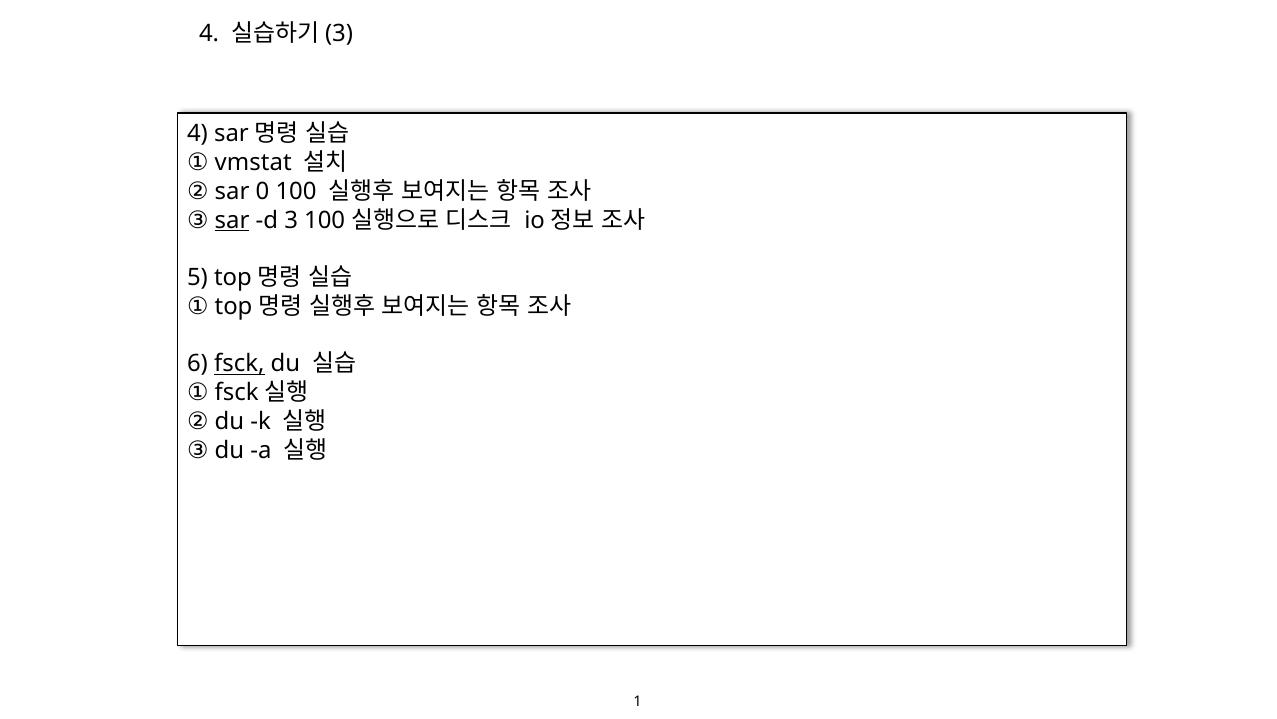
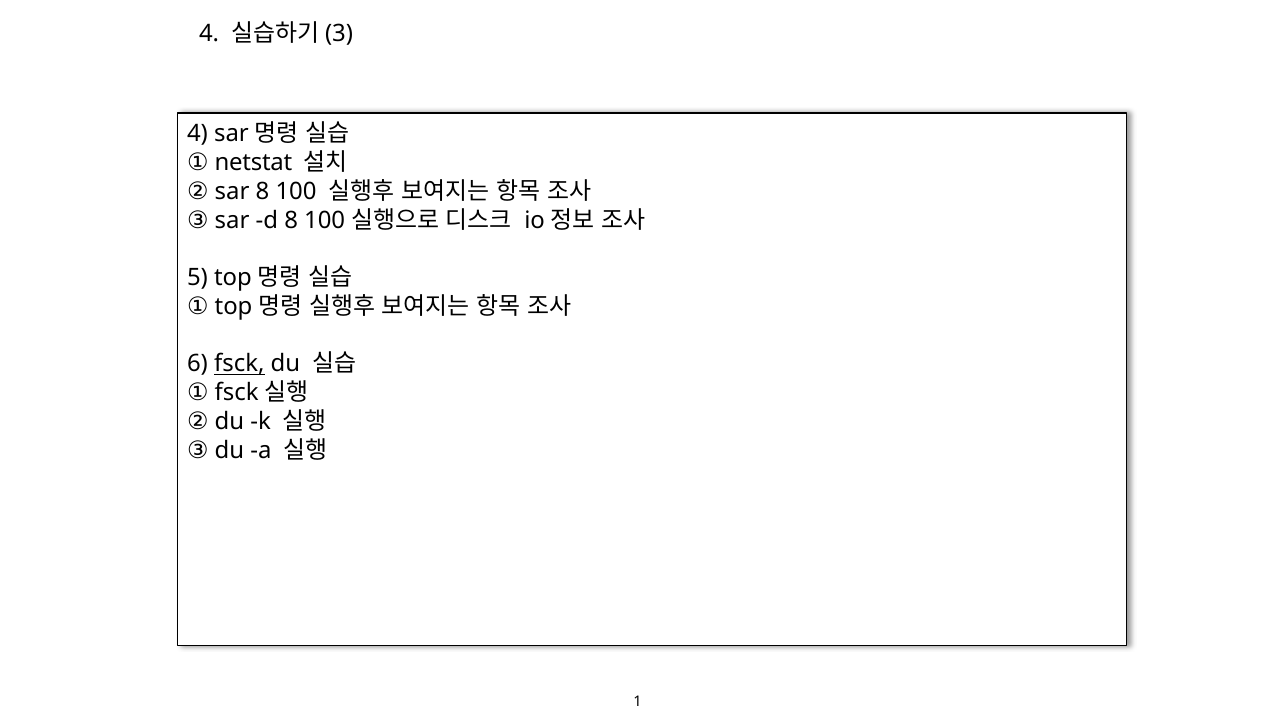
vmstat: vmstat -> netstat (253, 162)
sar 0: 0 -> 8 (262, 191)
sar underline: present -> none (232, 220)
d 3: 3 -> 8 (291, 220)
